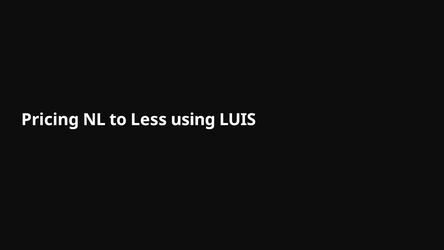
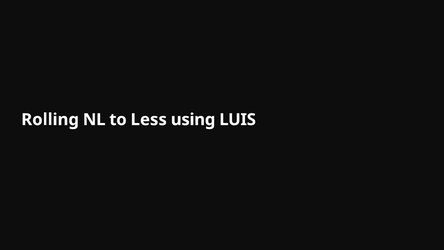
Pricing: Pricing -> Rolling (50, 120)
